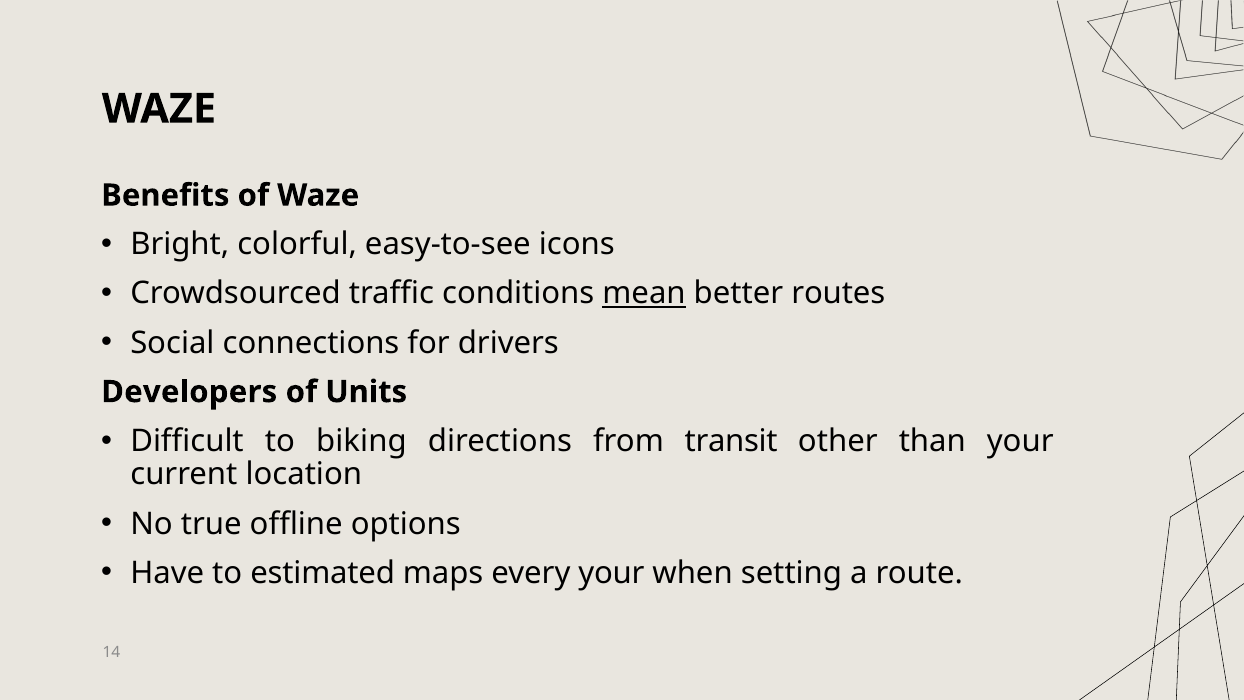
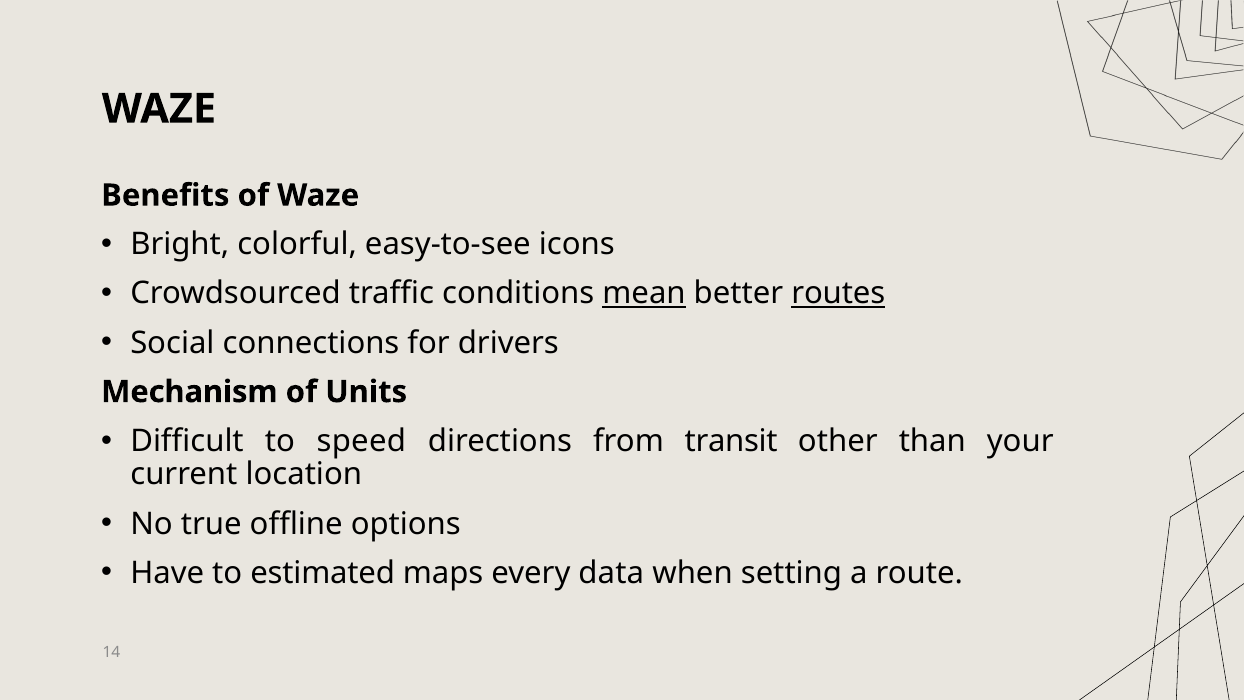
routes underline: none -> present (838, 294)
Developers: Developers -> Mechanism (189, 392)
biking: biking -> speed (361, 441)
every your: your -> data (611, 573)
